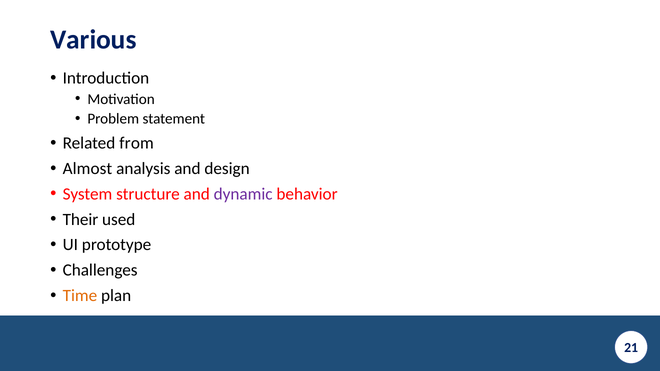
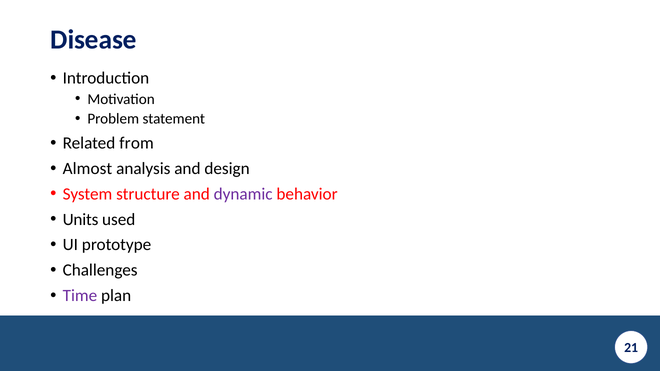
Various: Various -> Disease (93, 40)
Their: Their -> Units (81, 220)
Time colour: orange -> purple (80, 296)
